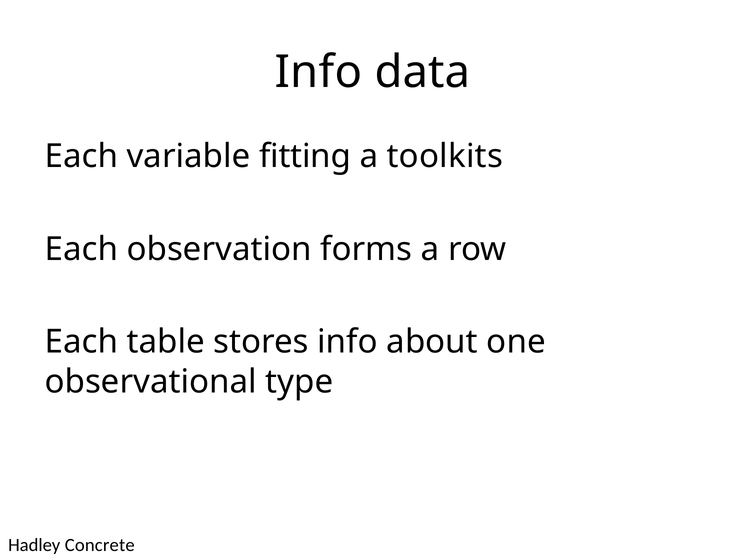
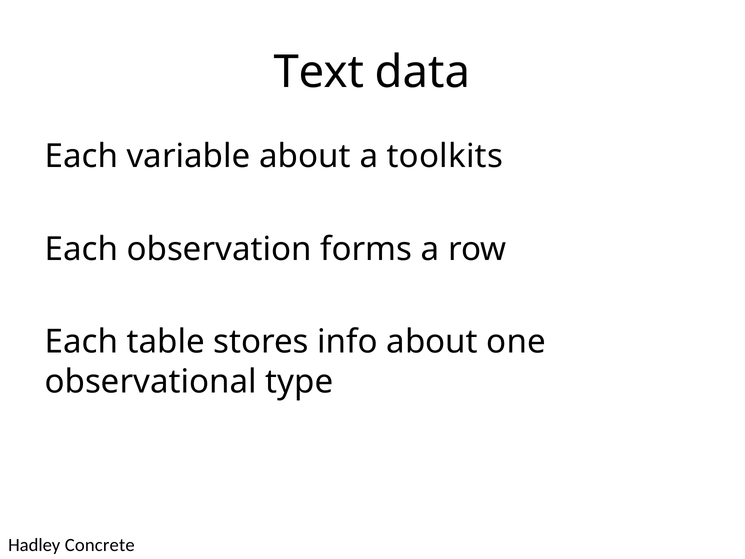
Info: Info -> Text (319, 72)
variable fitting: fitting -> about (305, 156)
